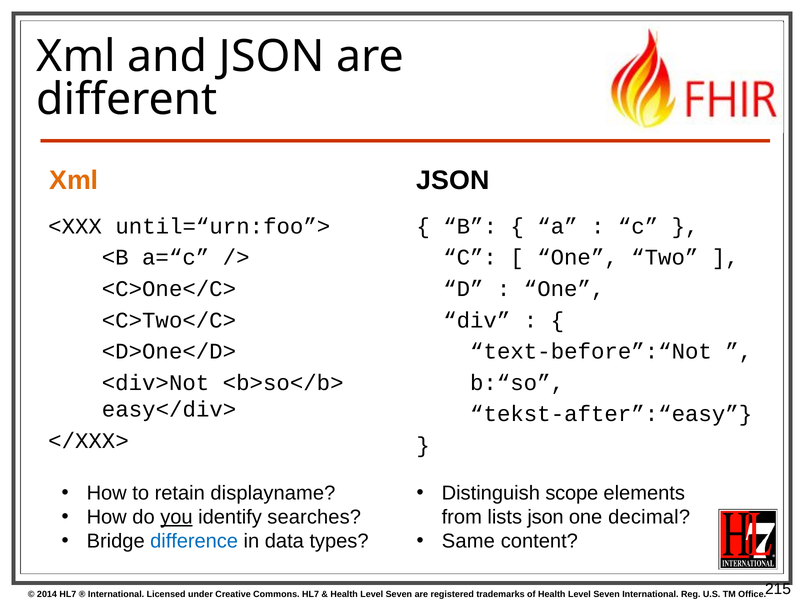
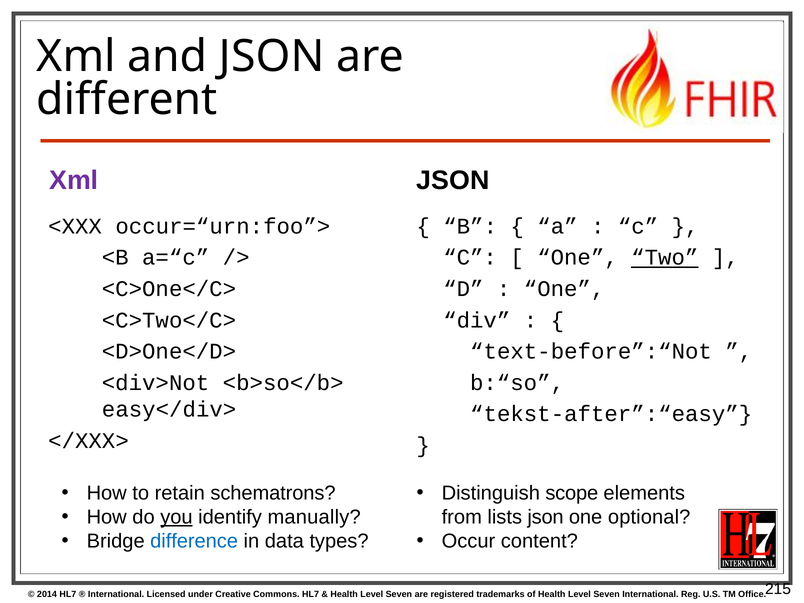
Xml colour: orange -> purple (74, 180)
until=“urn:foo”>: until=“urn:foo”> -> occur=“urn:foo”> (223, 226)
Two underline: none -> present (665, 258)
displayname: displayname -> schematrons (273, 493)
searches: searches -> manually (314, 517)
decimal: decimal -> optional (649, 517)
Same: Same -> Occur (468, 541)
